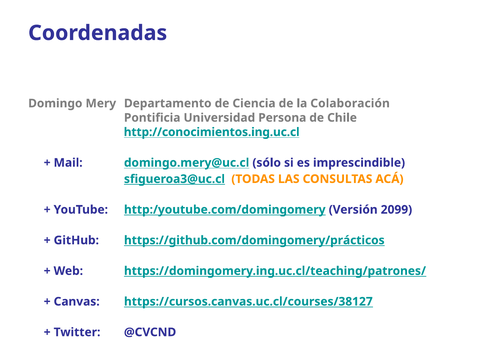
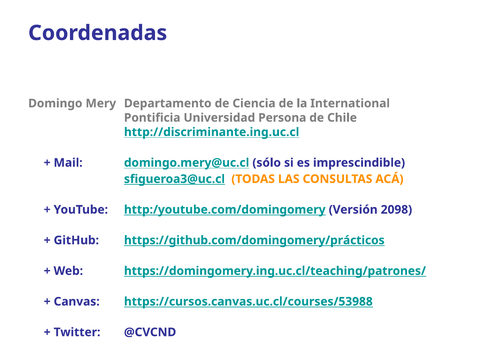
Colaboración: Colaboración -> International (350, 103)
http://conocimientos.ing.uc.cl: http://conocimientos.ing.uc.cl -> http://discriminante.ing.uc.cl (212, 132)
2099: 2099 -> 2098 (396, 210)
https://cursos.canvas.uc.cl/courses/38127: https://cursos.canvas.uc.cl/courses/38127 -> https://cursos.canvas.uc.cl/courses/53988 (248, 302)
